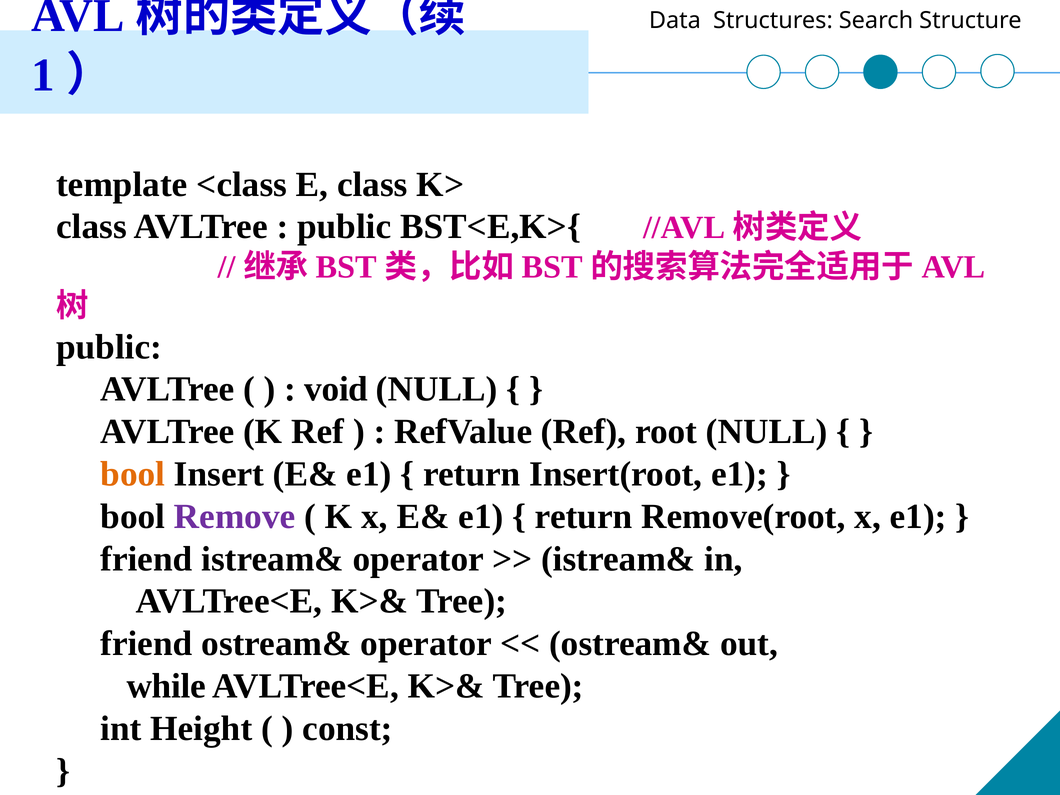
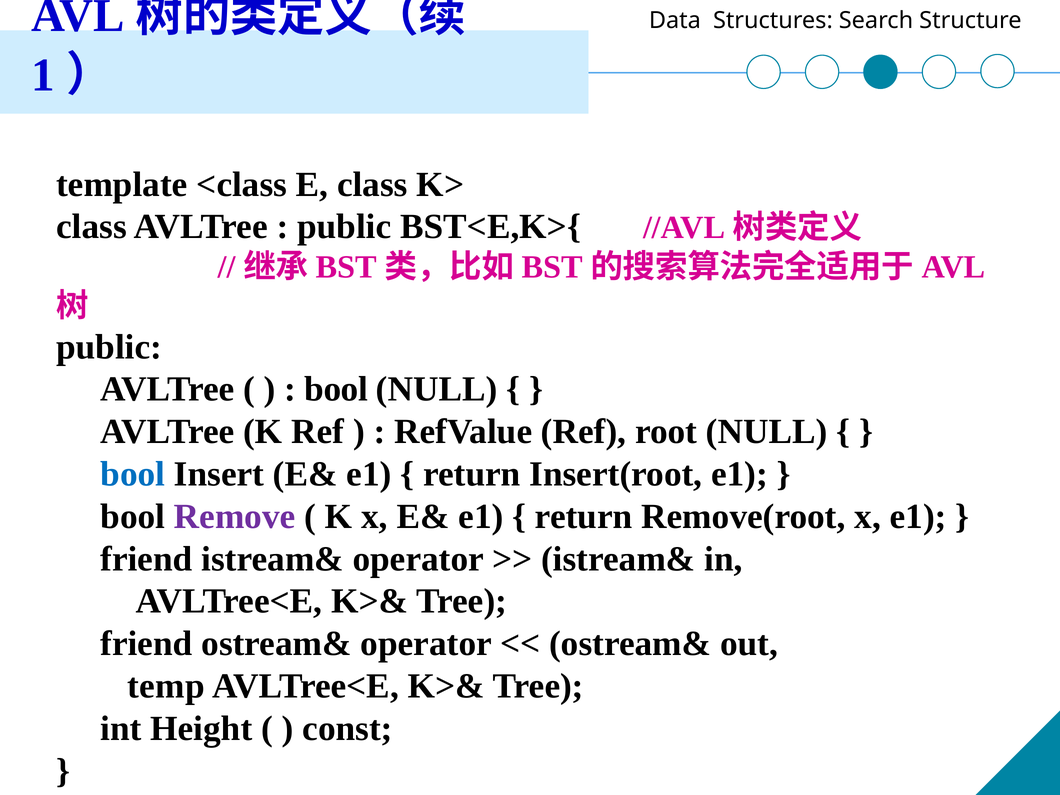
void: void -> bool (336, 389)
bool colour: orange -> blue (133, 474)
while: while -> temp (166, 686)
